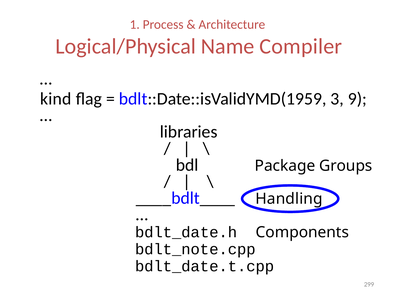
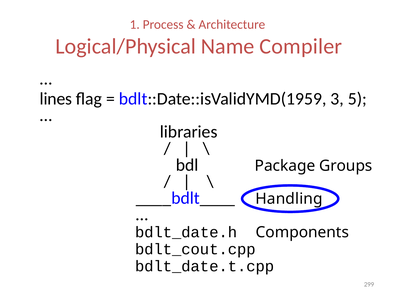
kind: kind -> lines (56, 99)
9: 9 -> 5 (357, 99)
bdlt_note.cpp: bdlt_note.cpp -> bdlt_cout.cpp (195, 250)
